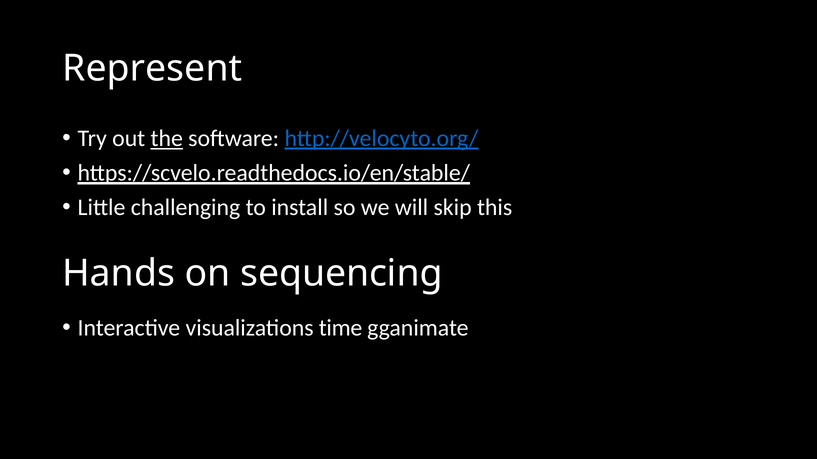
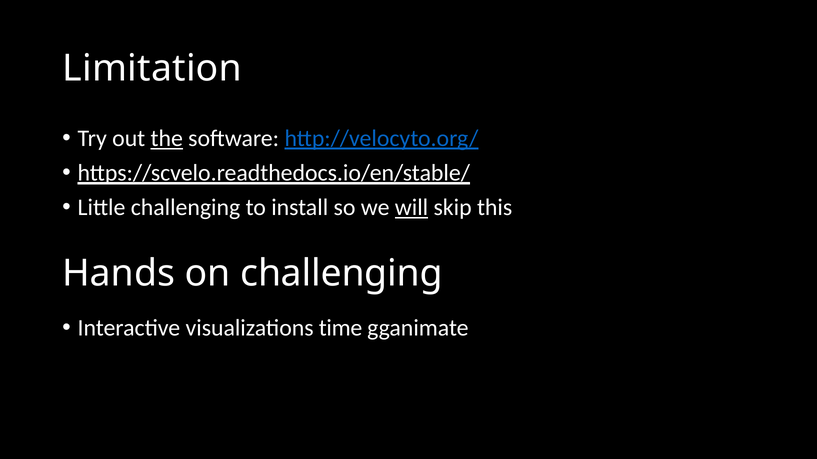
Represent: Represent -> Limitation (152, 69)
will underline: none -> present (411, 208)
on sequencing: sequencing -> challenging (341, 274)
